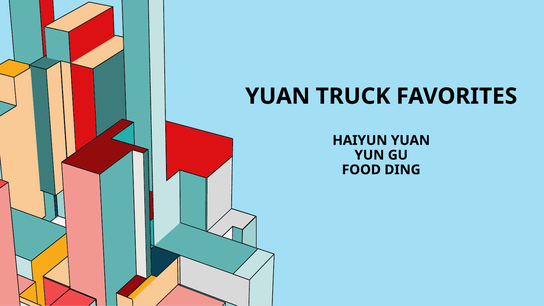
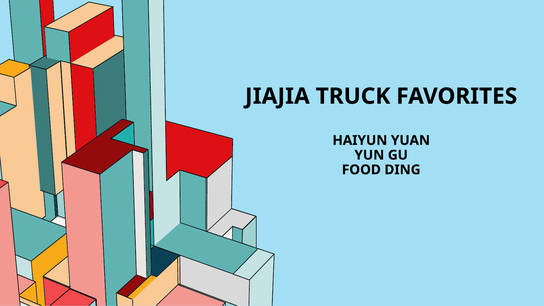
YUAN: YUAN -> JIAJIA (277, 96)
